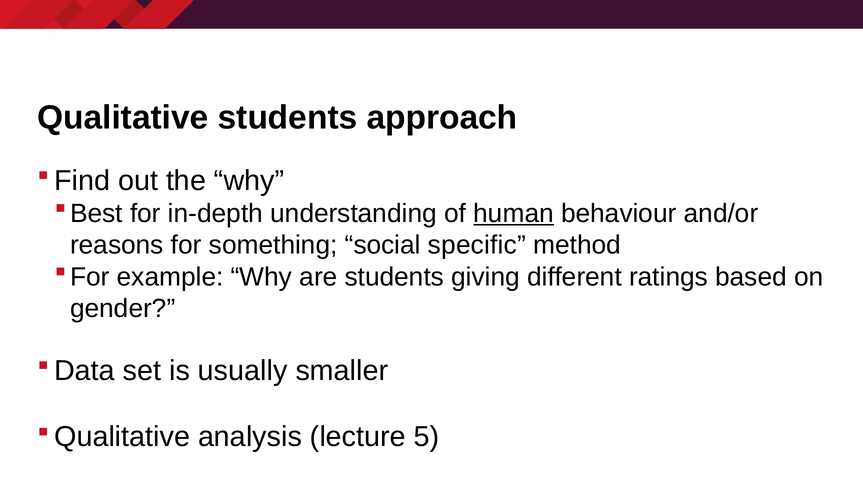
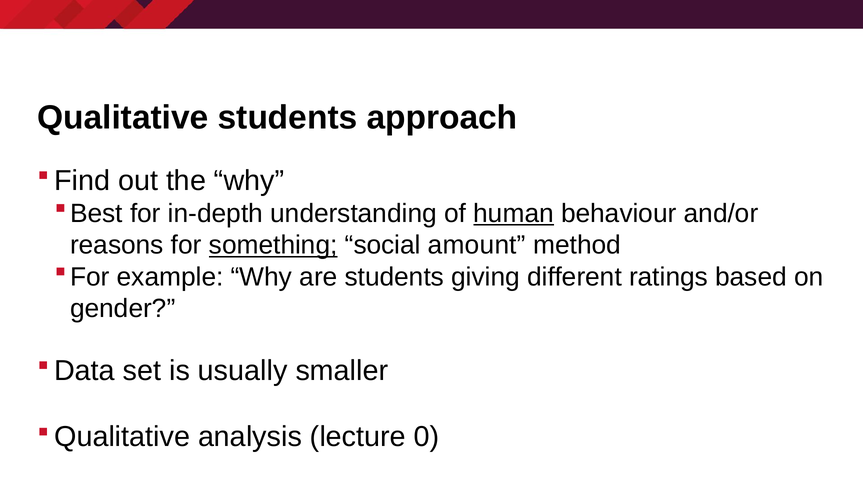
something underline: none -> present (273, 245)
specific: specific -> amount (477, 245)
5: 5 -> 0 (427, 436)
